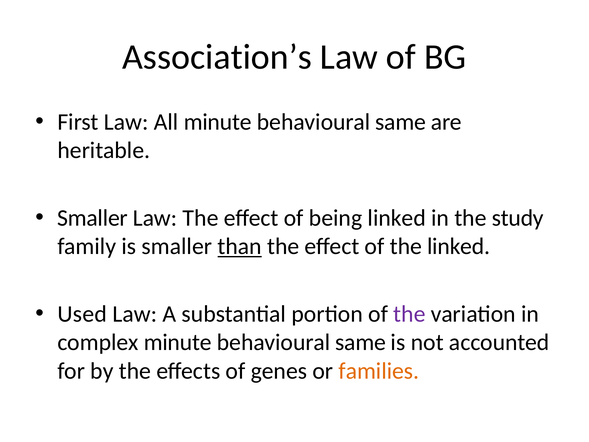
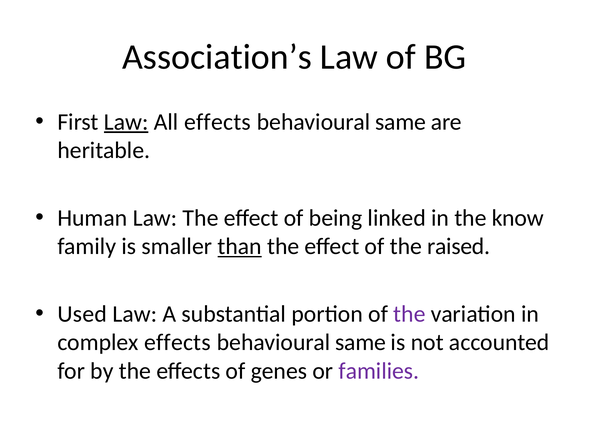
Law underline: none -> present (126, 122)
All minute: minute -> effects (217, 122)
Smaller: Smaller -> Human (92, 218)
study: study -> know (518, 218)
the linked: linked -> raised (459, 246)
complex minute: minute -> effects (177, 342)
families colour: orange -> purple (379, 371)
